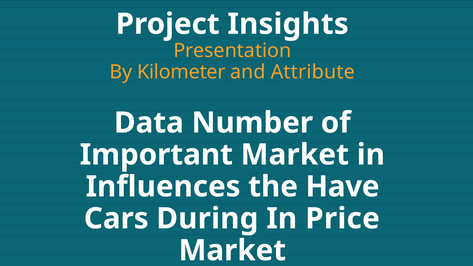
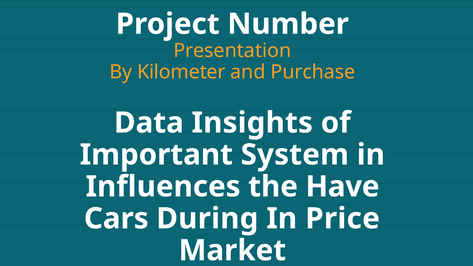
Insights: Insights -> Number (288, 24)
Attribute: Attribute -> Purchase (313, 72)
Number: Number -> Insights (252, 123)
Important Market: Market -> System (295, 155)
